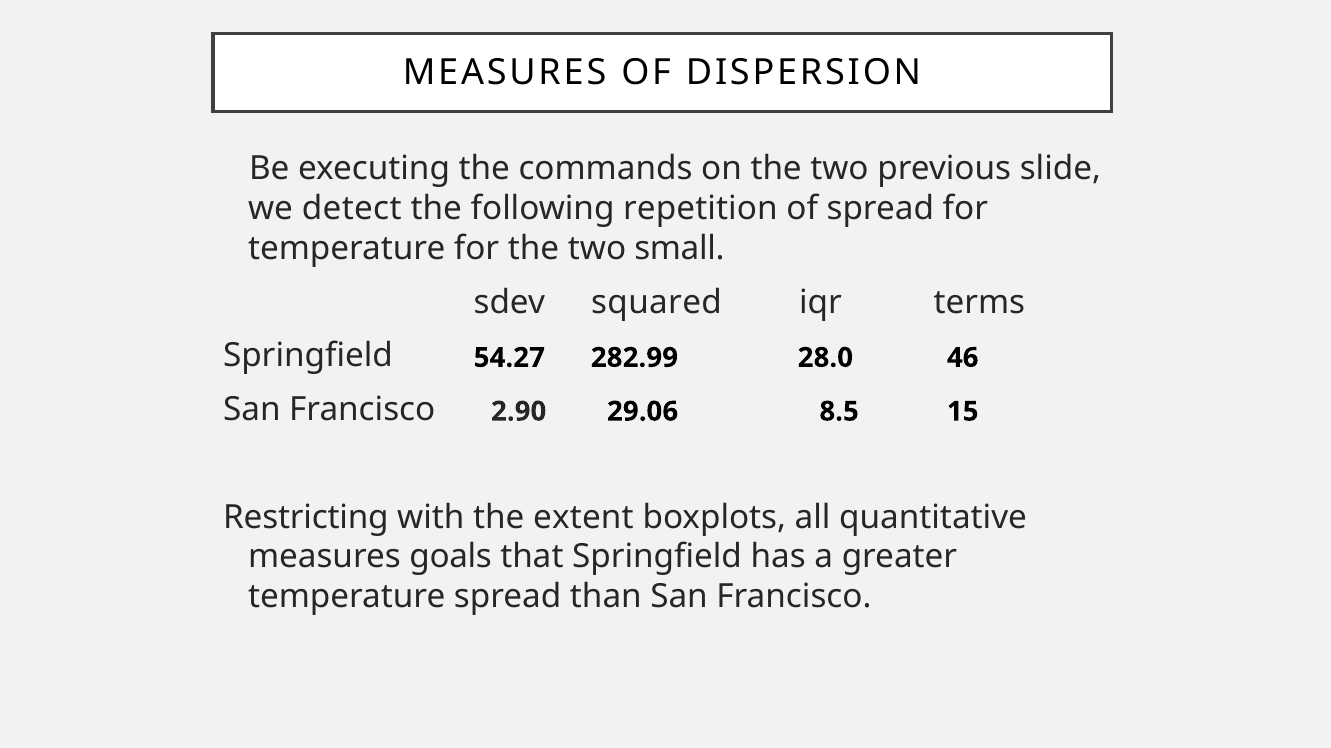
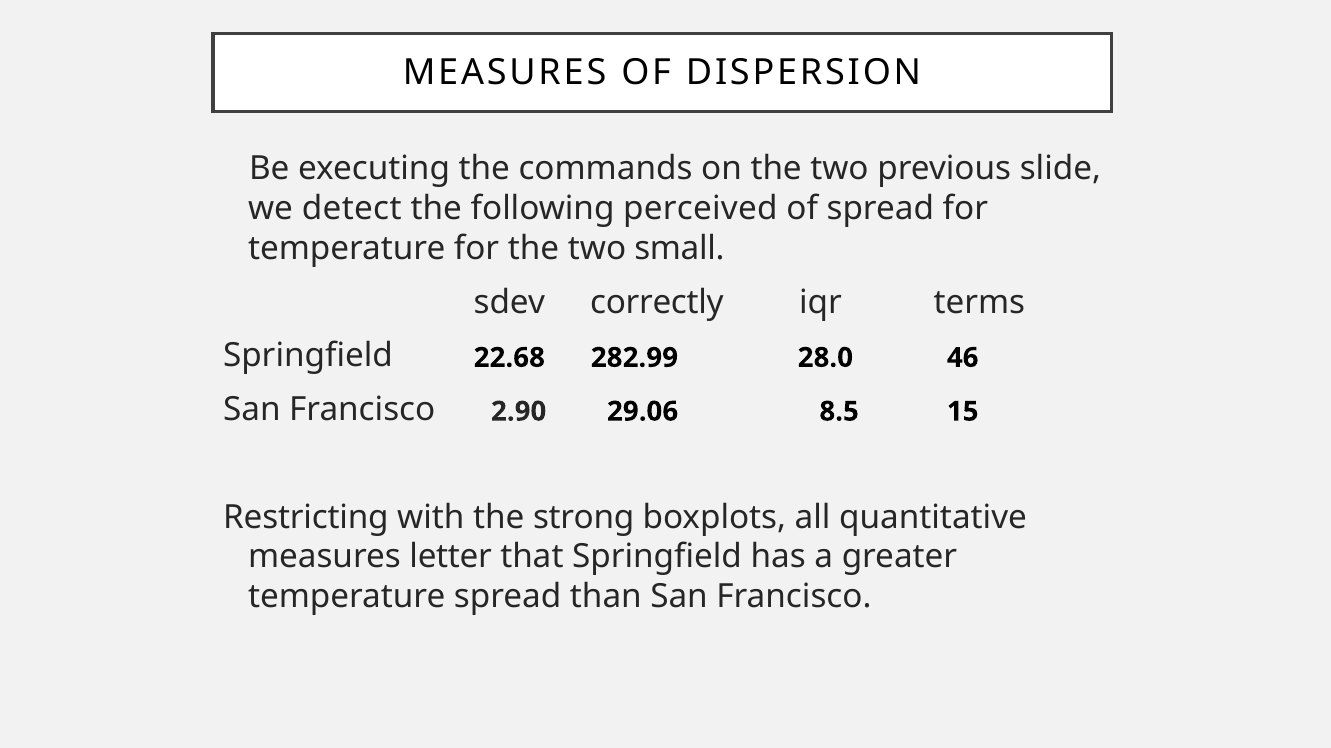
repetition: repetition -> perceived (700, 209)
squared: squared -> correctly (657, 302)
54.27: 54.27 -> 22.68 (509, 358)
extent: extent -> strong (584, 518)
goals: goals -> letter (451, 558)
